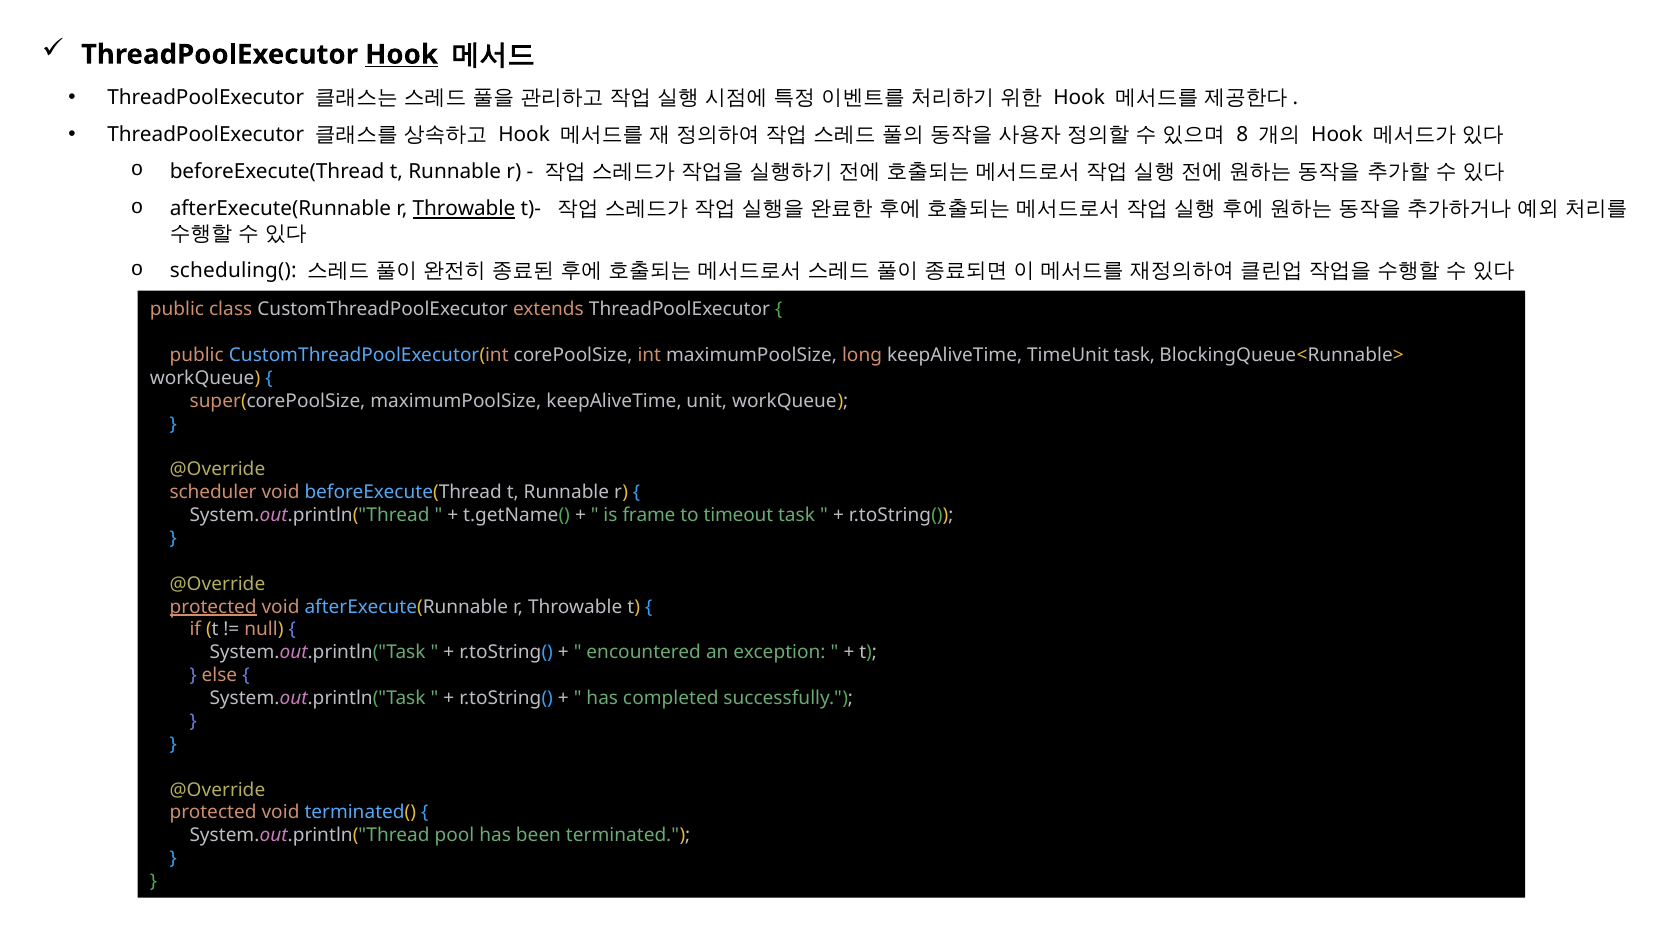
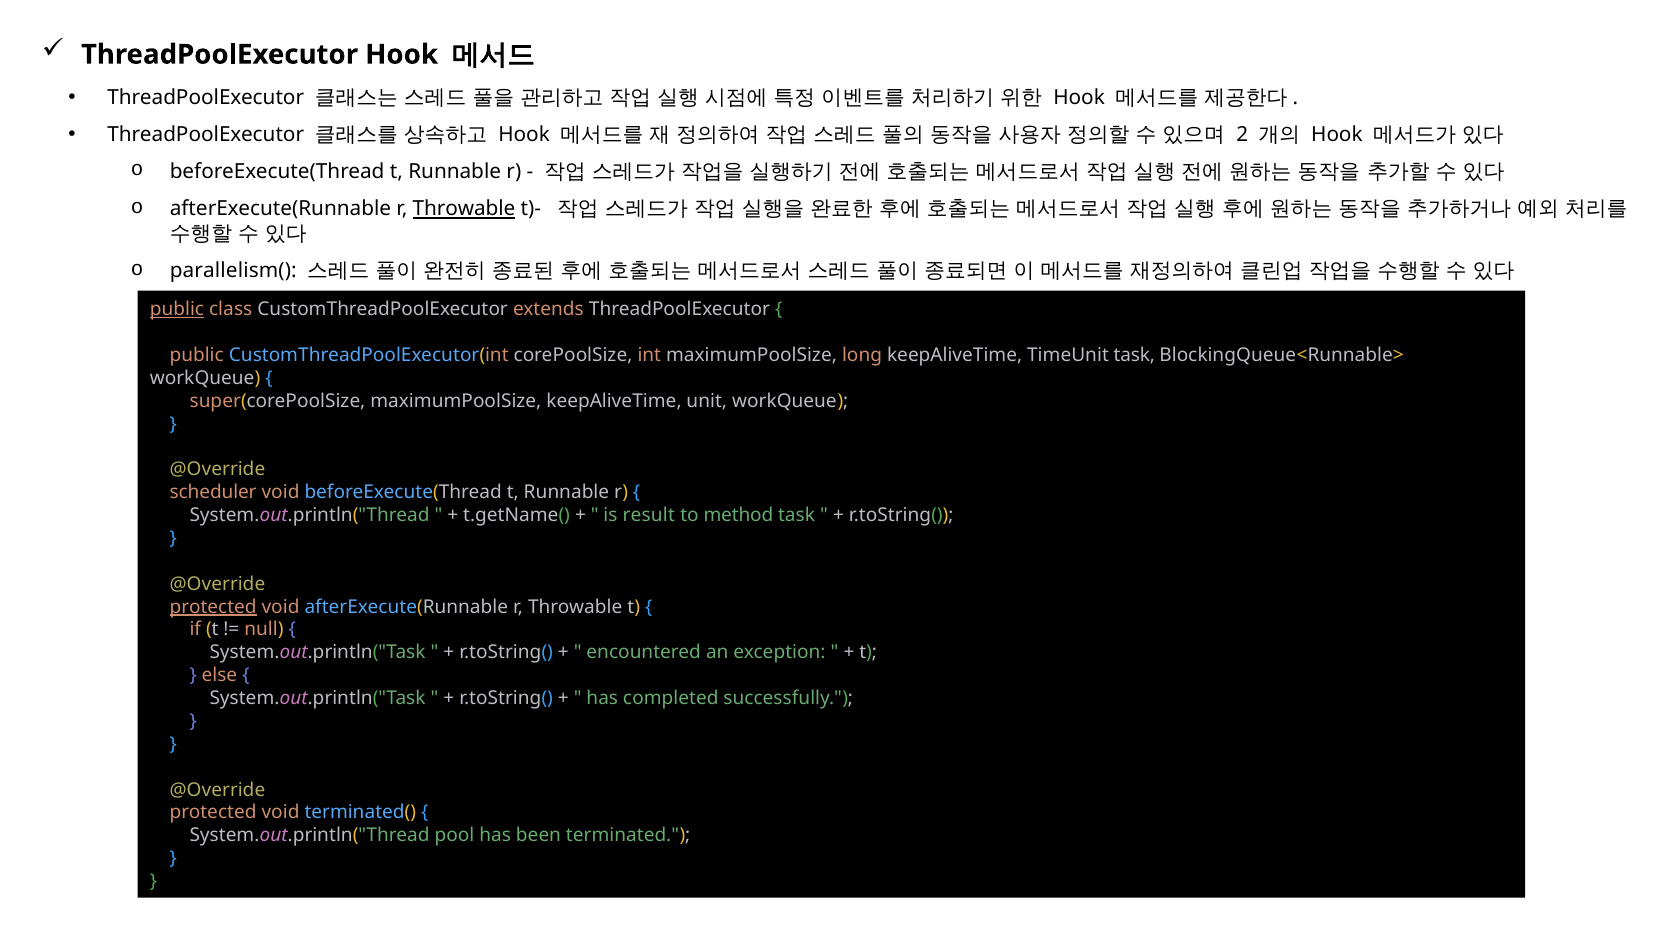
Hook underline: present -> none (402, 55)
8: 8 -> 2 (1242, 135)
scheduling(: scheduling( -> parallelism( (233, 271)
public underline: none -> present (177, 310)
frame: frame -> result (649, 516)
timeout: timeout -> method (738, 516)
